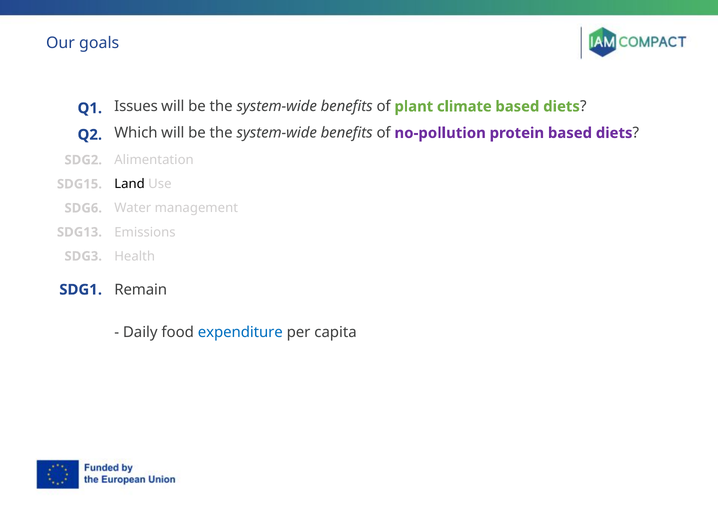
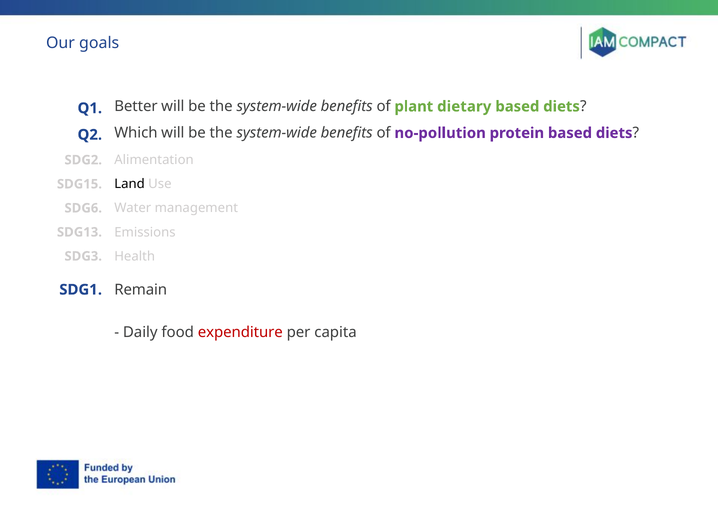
Issues: Issues -> Better (136, 106)
climate: climate -> dietary (464, 106)
expenditure colour: blue -> red (240, 332)
